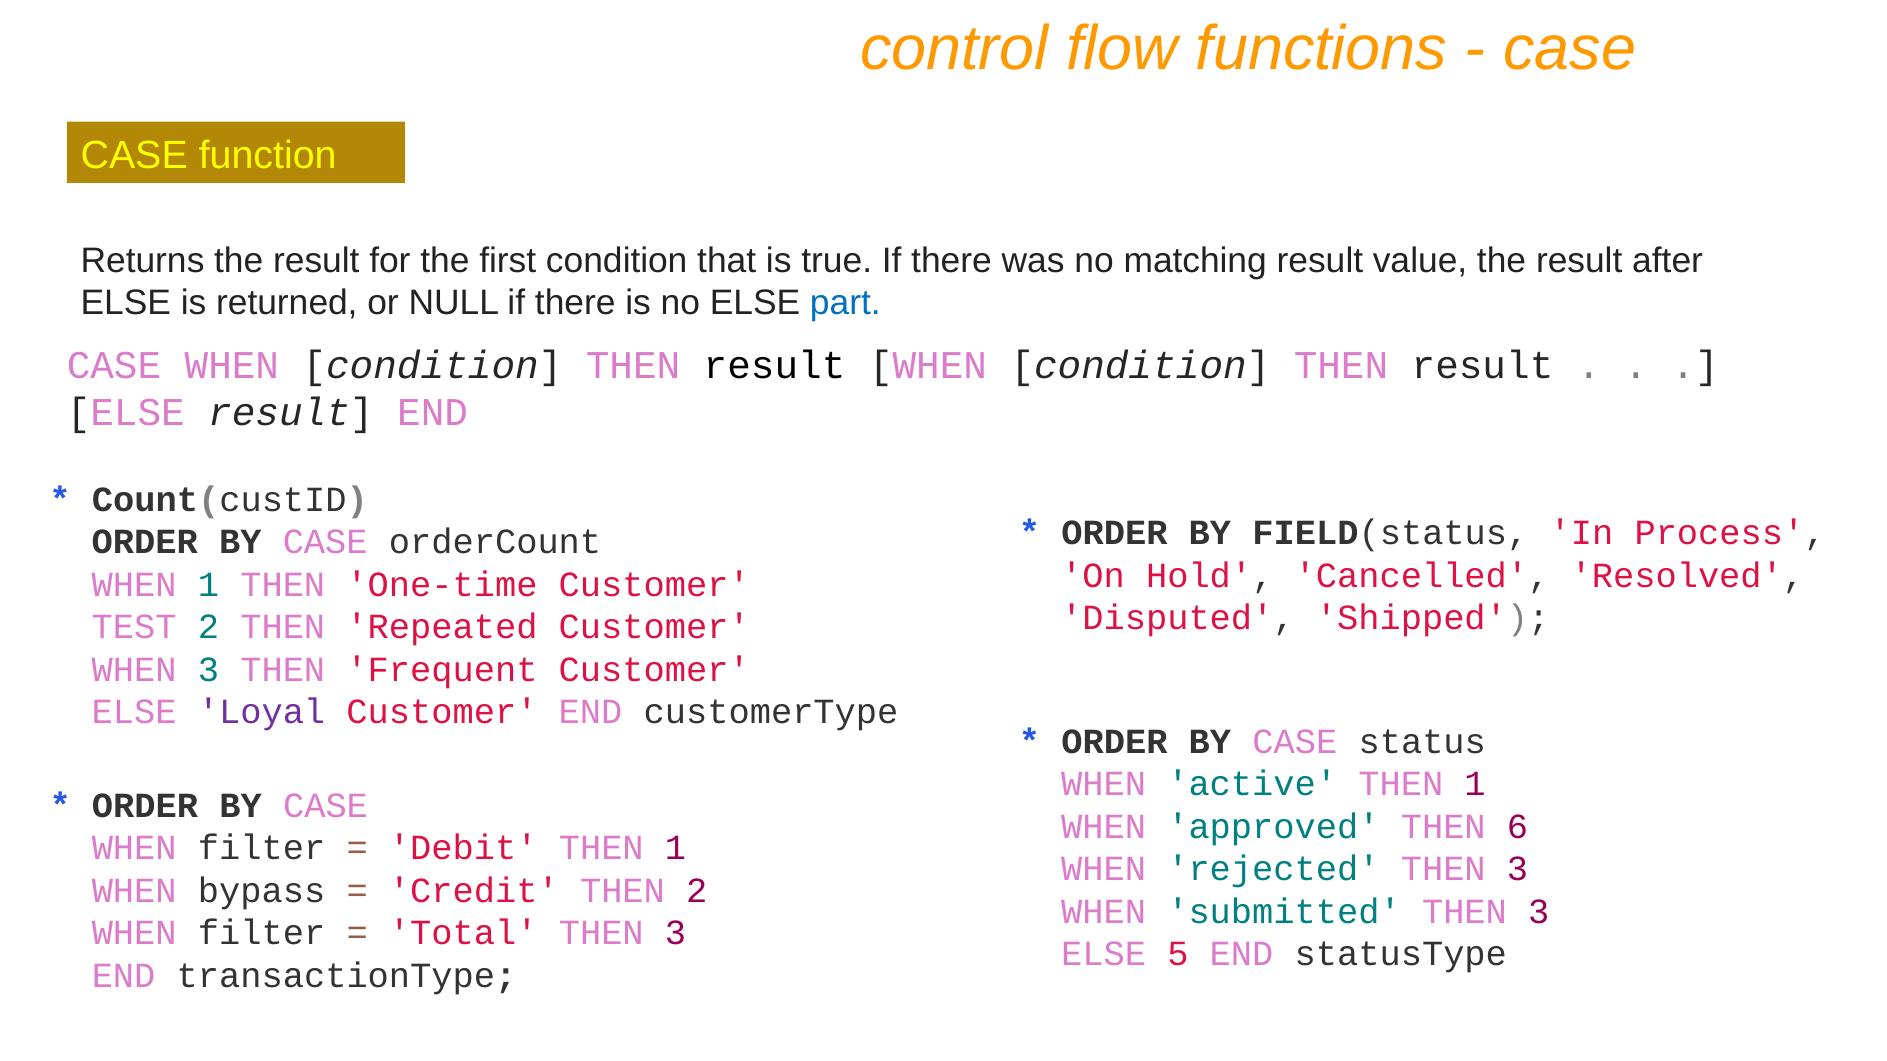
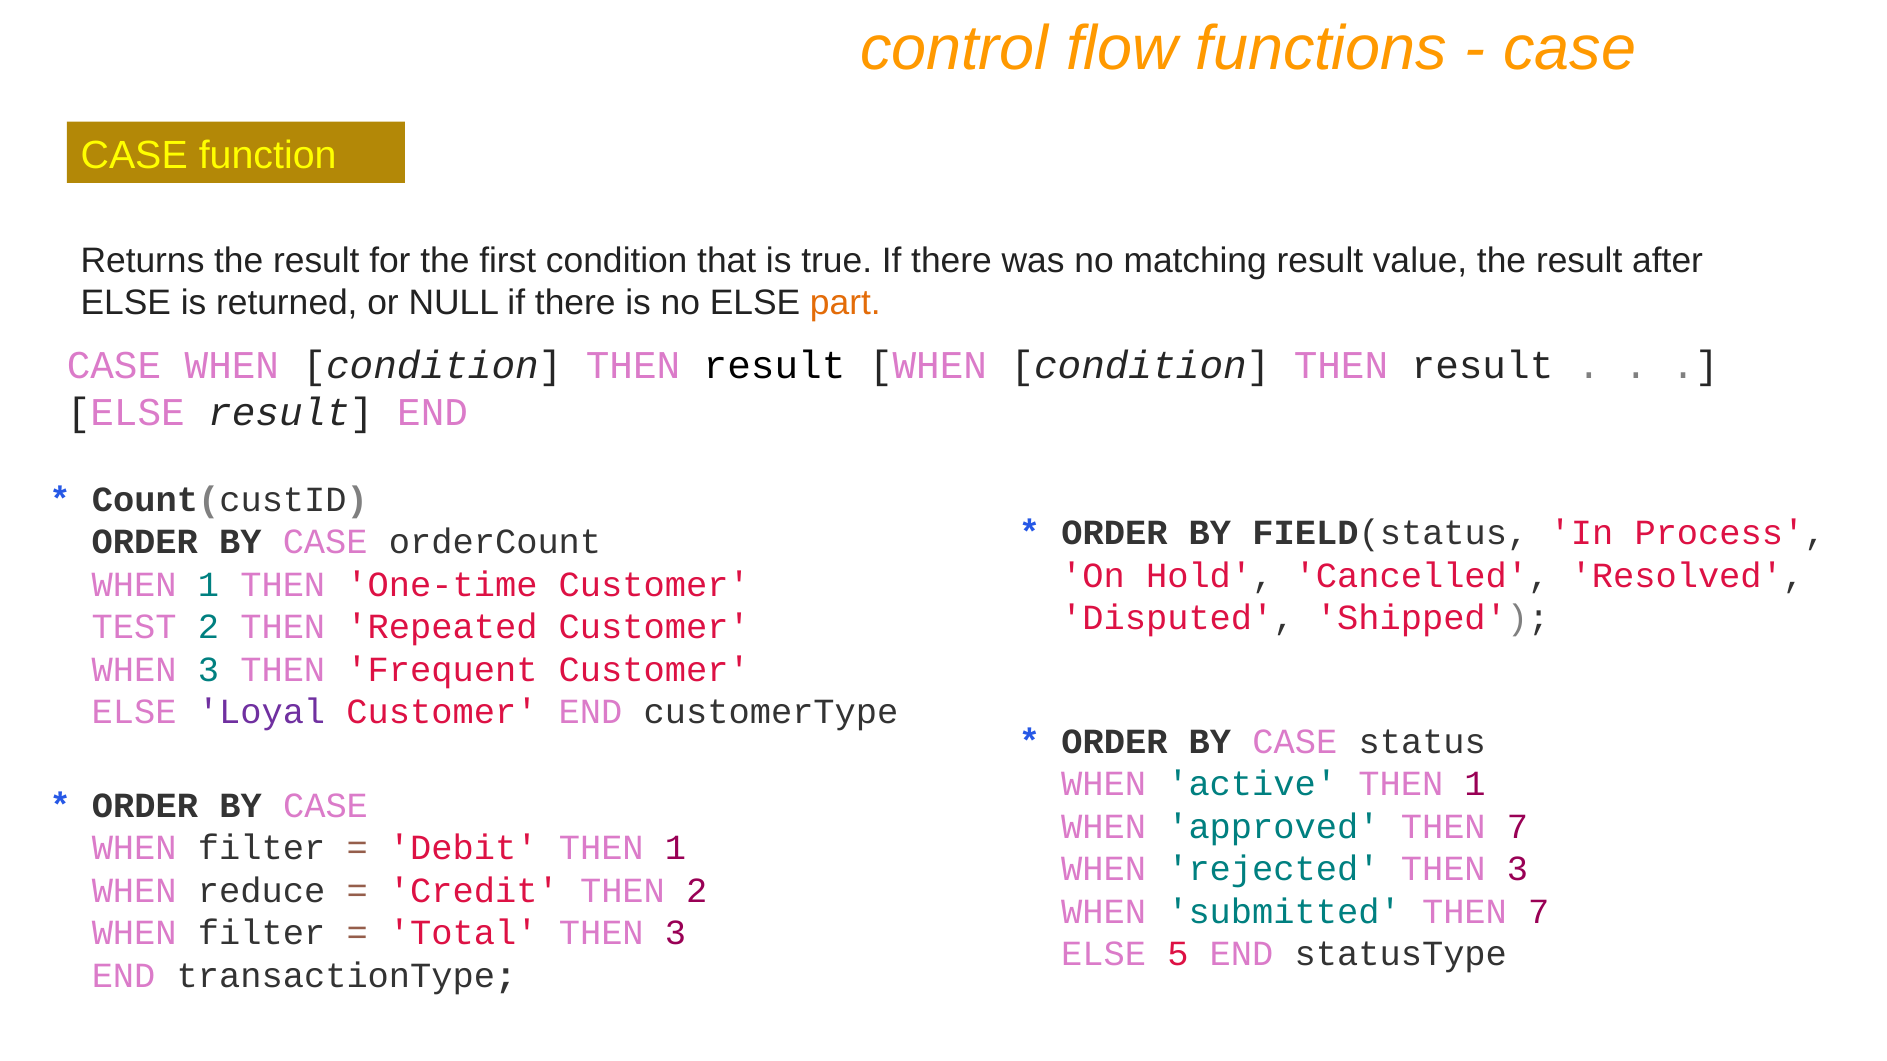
part colour: blue -> orange (845, 303)
approved THEN 6: 6 -> 7 (1518, 827)
bypass: bypass -> reduce (262, 891)
submitted THEN 3: 3 -> 7 (1539, 912)
